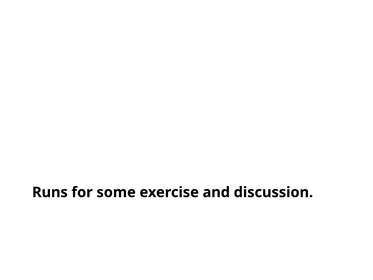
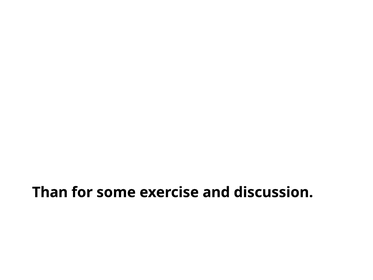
Runs: Runs -> Than (50, 192)
